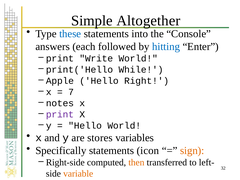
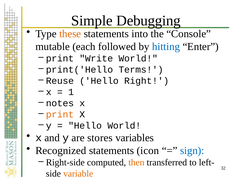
Altogether: Altogether -> Debugging (149, 21)
these colour: blue -> orange (70, 34)
answers: answers -> mutable (53, 47)
While: While -> Terms (141, 70)
Apple: Apple -> Reuse (60, 81)
7: 7 -> 1 (71, 92)
print colour: purple -> orange (60, 114)
Specifically: Specifically -> Recognized (61, 151)
sign colour: orange -> blue (192, 151)
